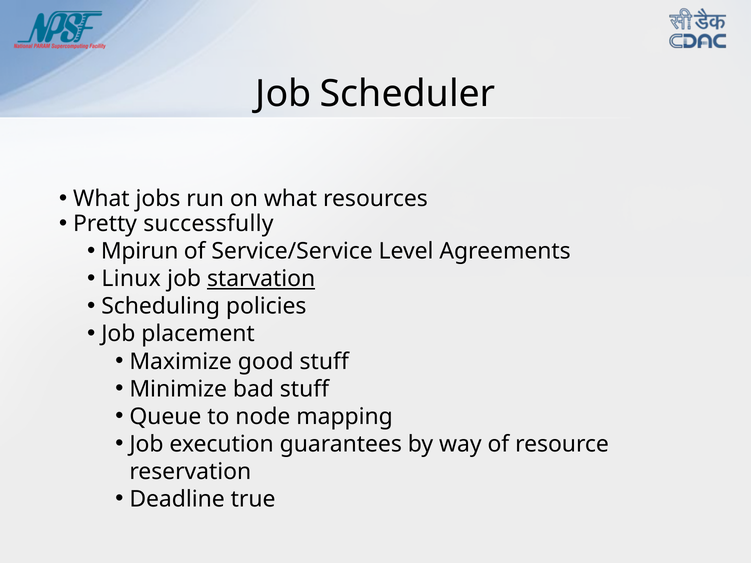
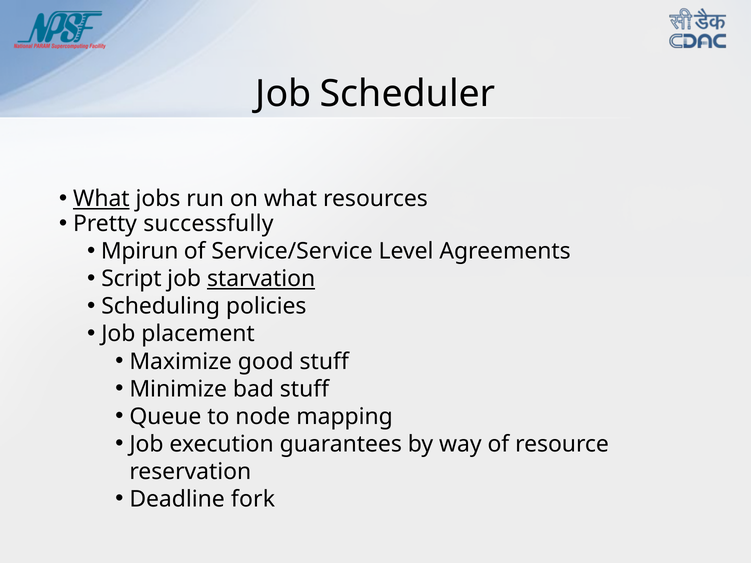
What underline: none -> present (101, 199)
Linux: Linux -> Script (131, 279)
true: true -> fork (253, 499)
